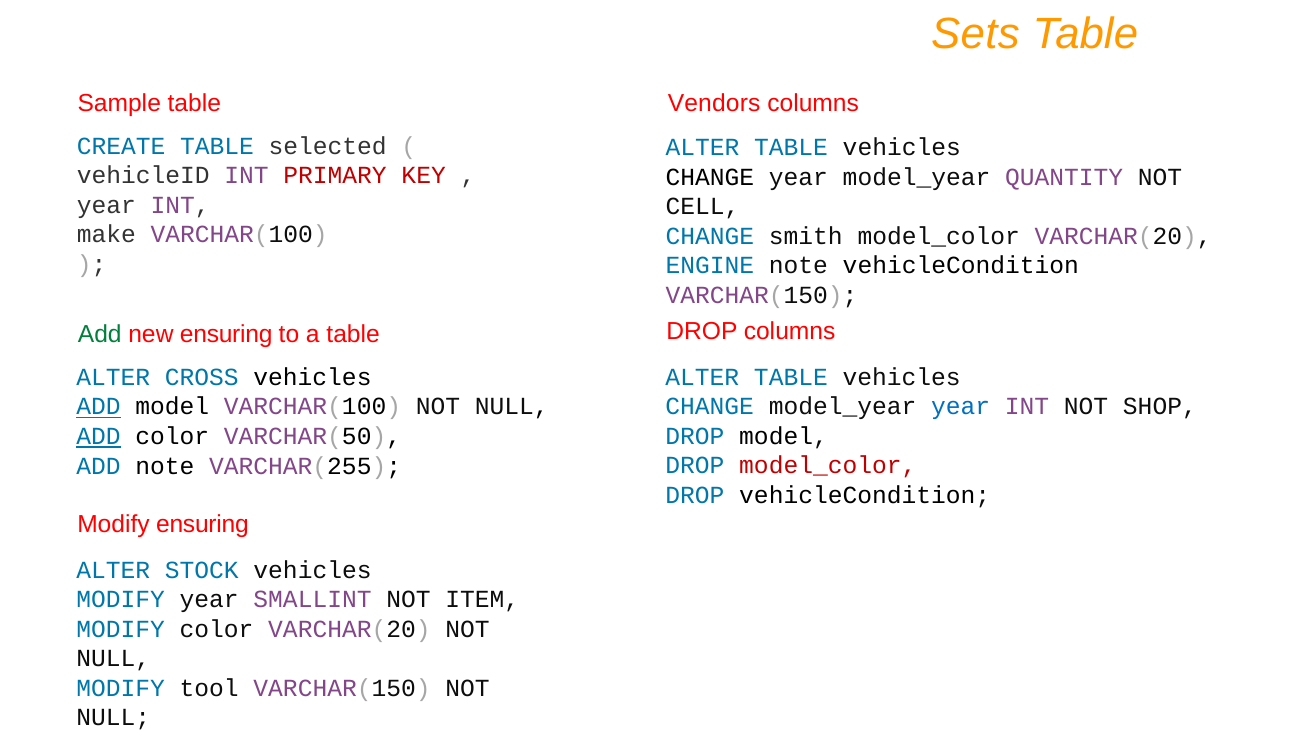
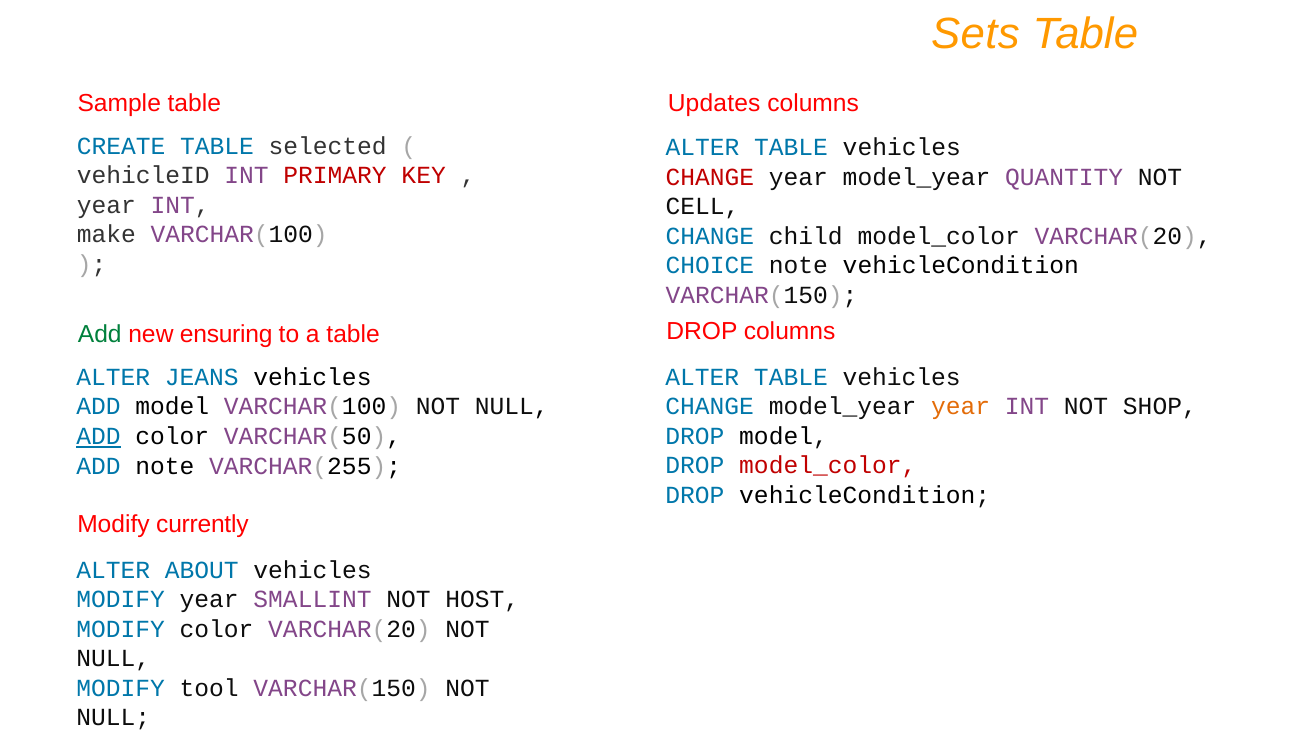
Vendors: Vendors -> Updates (714, 104)
CHANGE colour: black -> red (710, 177)
smith: smith -> child (806, 236)
ENGINE: ENGINE -> CHOICE (710, 266)
CROSS: CROSS -> JEANS (202, 377)
ADD underline: present -> none (98, 407)
year colour: blue -> orange (961, 407)
Modify ensuring: ensuring -> currently (202, 525)
STOCK: STOCK -> ABOUT (202, 570)
ITEM: ITEM -> HOST (482, 599)
